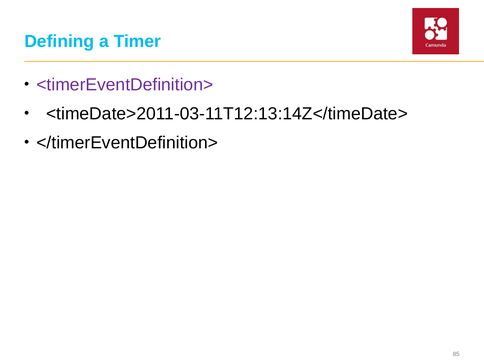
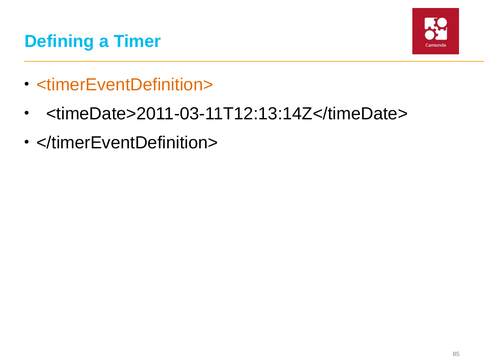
<timerEventDefinition> colour: purple -> orange (125, 85)
